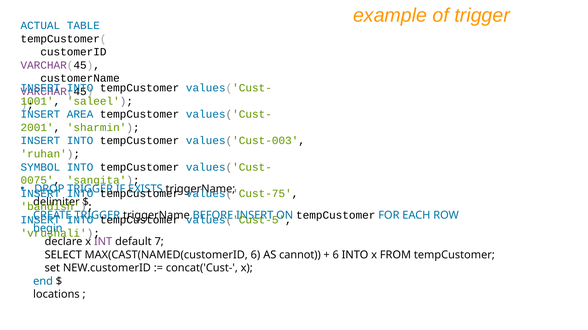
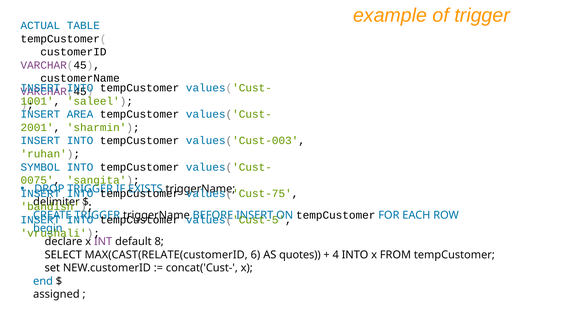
7: 7 -> 8 (159, 242)
MAX(CAST(NAMED(customerID: MAX(CAST(NAMED(customerID -> MAX(CAST(RELATE(customerID (166, 255)
cannot: cannot -> quotes (300, 255)
6: 6 -> 4 (336, 255)
locations: locations -> assigned (56, 295)
